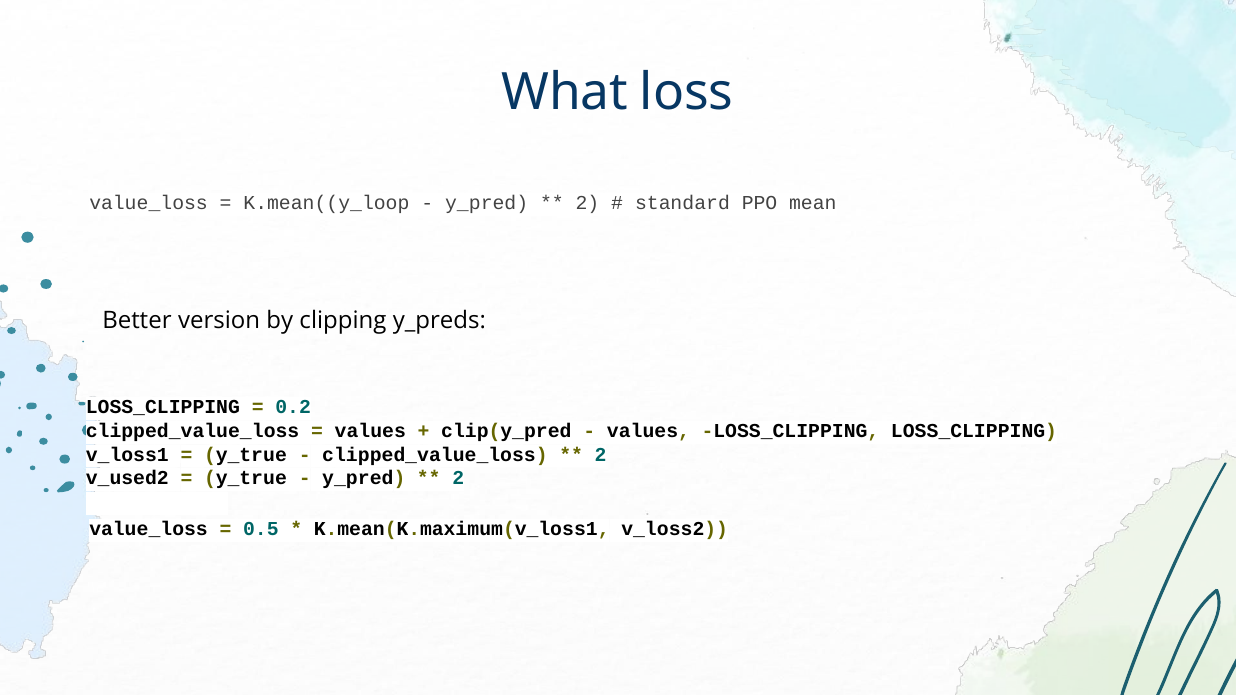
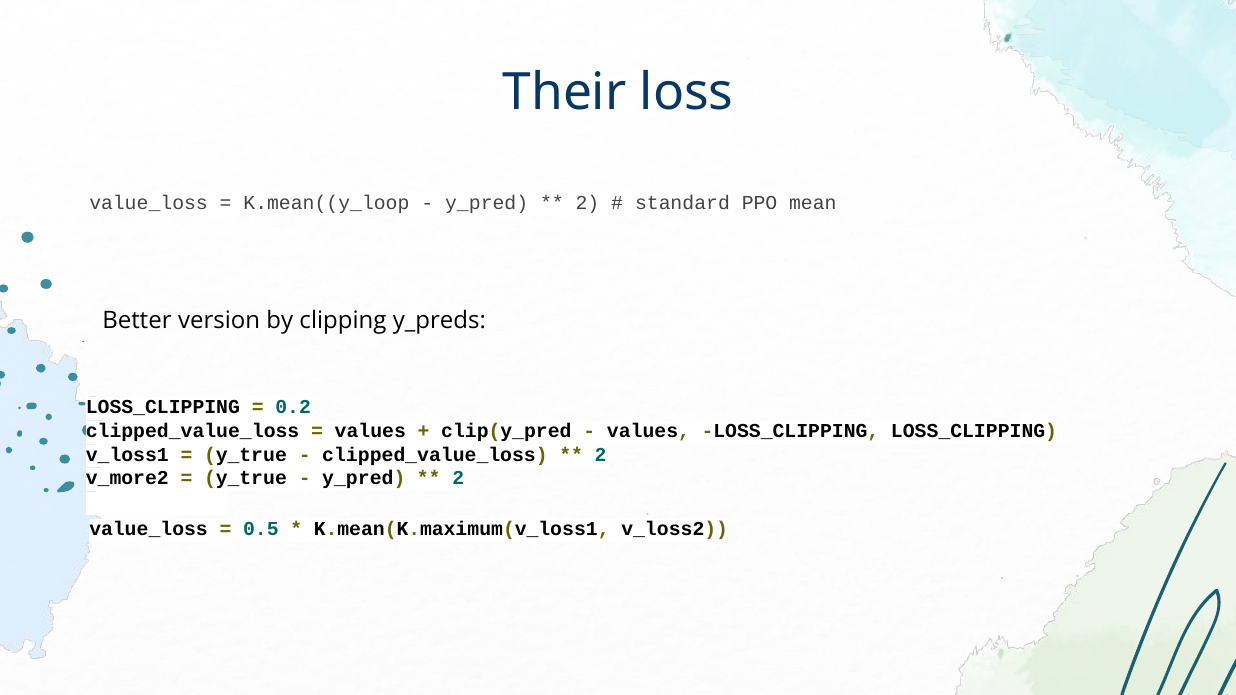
What: What -> Their (565, 93)
v_used2: v_used2 -> v_more2 (127, 479)
